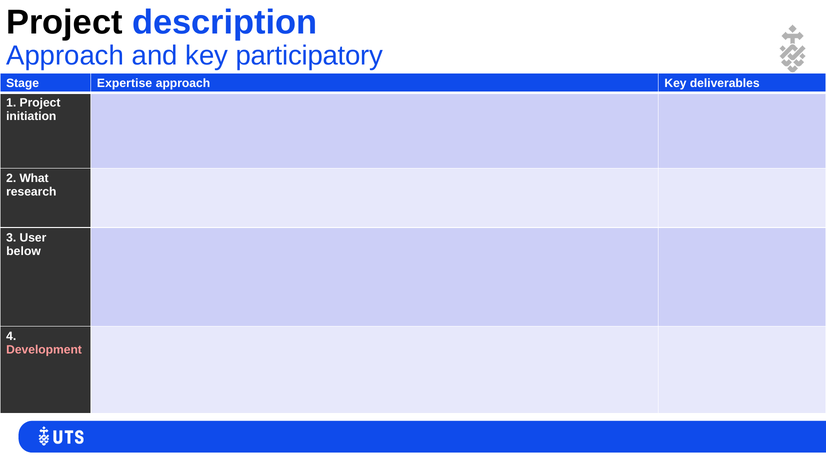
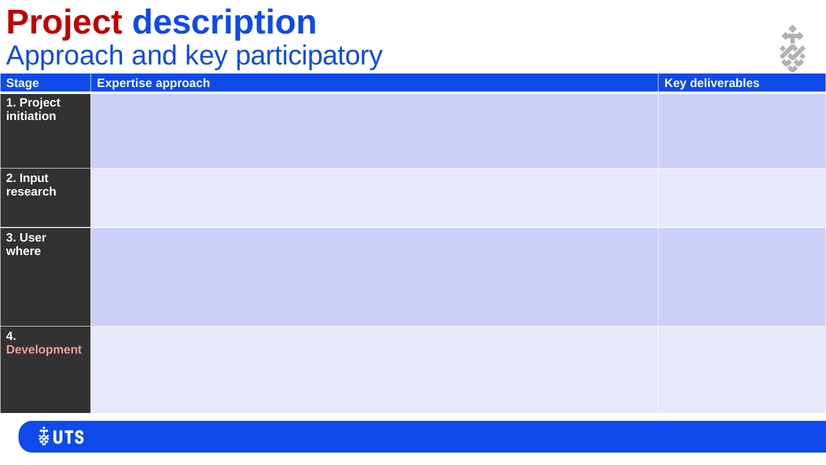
Project colour: black -> red (64, 22)
What: What -> Input (34, 178)
below: below -> where (24, 251)
